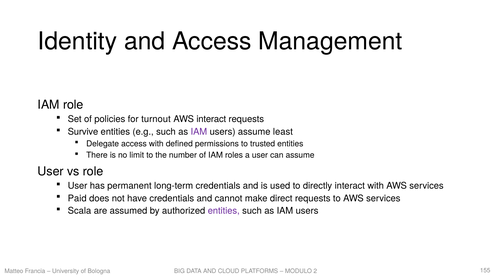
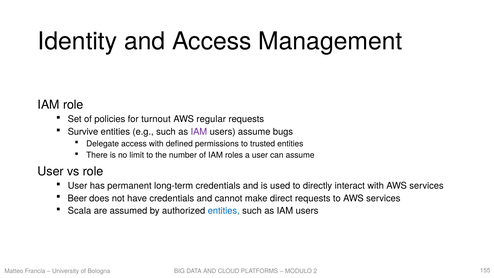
AWS interact: interact -> regular (211, 119)
least: least -> bugs (283, 132)
Paid: Paid -> Beer (77, 198)
entities colour: purple -> blue (224, 211)
